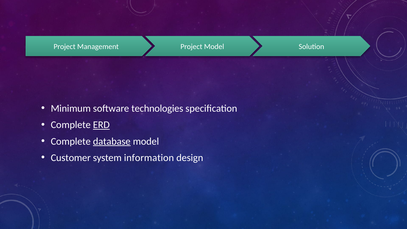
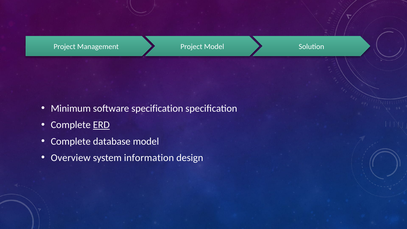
software technologies: technologies -> specification (157, 108)
database underline: present -> none (112, 141)
Customer: Customer -> Overview (71, 158)
